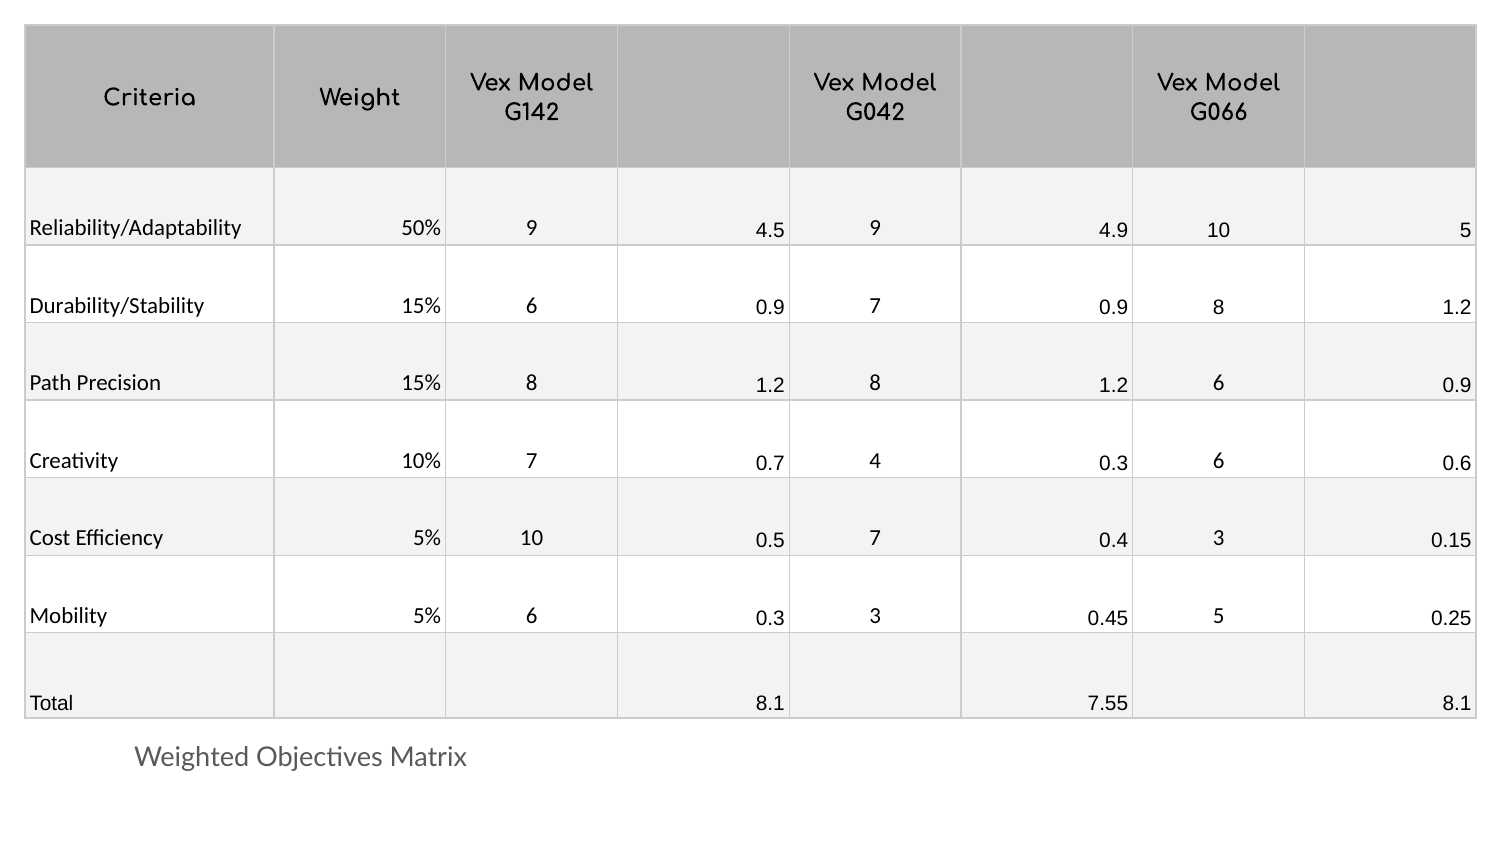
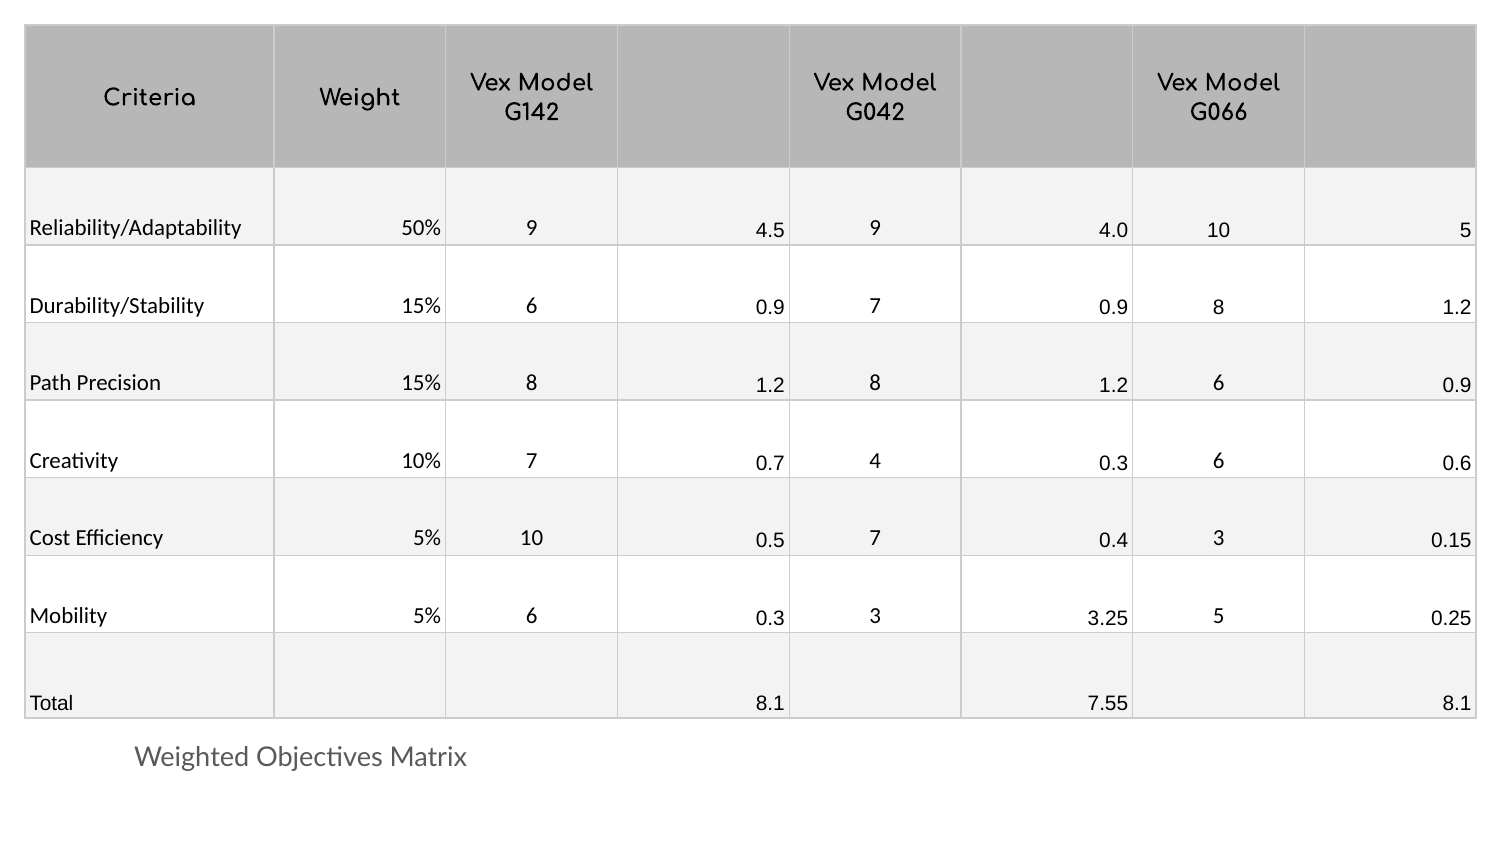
4.9: 4.9 -> 4.0 (1114, 230)
0.45: 0.45 -> 3.25 (1108, 618)
